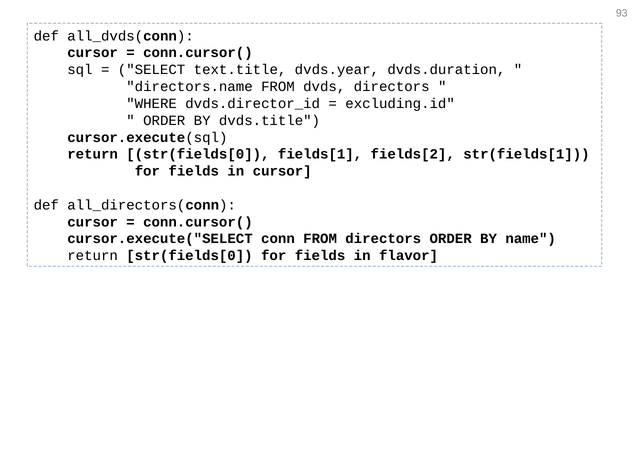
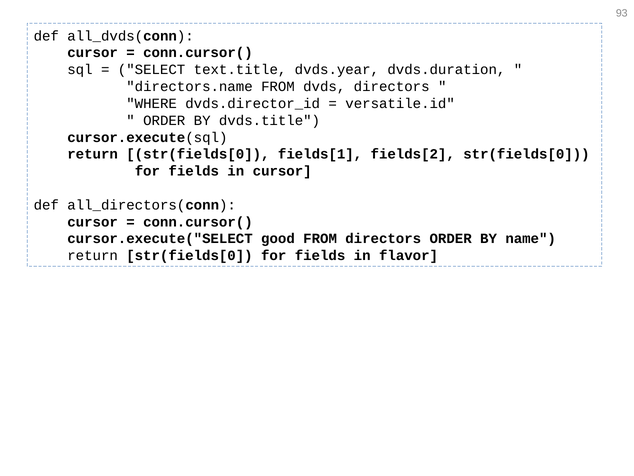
excluding.id: excluding.id -> versatile.id (400, 103)
fields[2 str(fields[1: str(fields[1 -> str(fields[0 (526, 154)
conn: conn -> good (278, 239)
